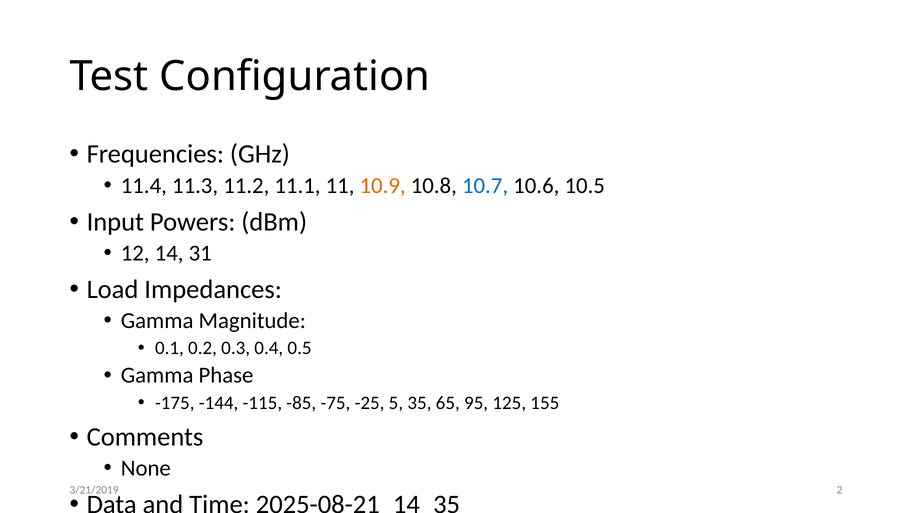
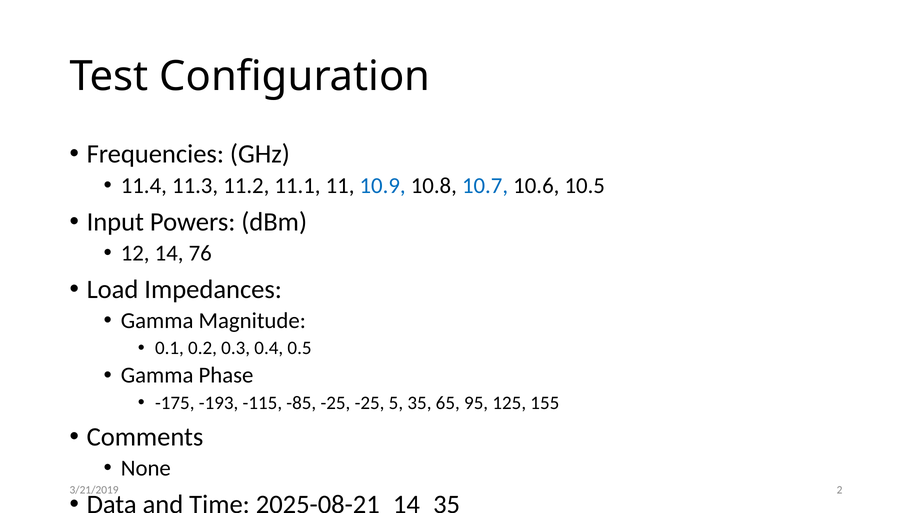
10.9 colour: orange -> blue (383, 186)
31: 31 -> 76 (200, 253)
-144: -144 -> -193 (219, 403)
-85 -75: -75 -> -25 (335, 403)
